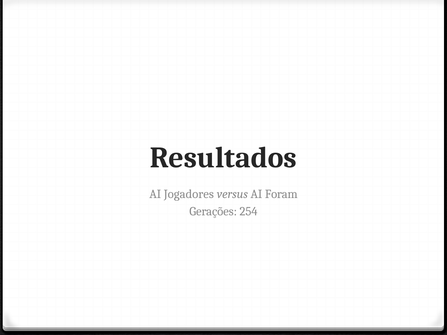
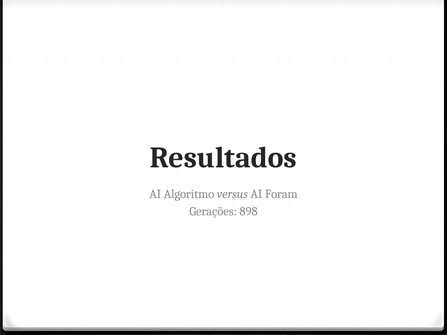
Jogadores: Jogadores -> Algoritmo (189, 194)
254: 254 -> 898 (249, 211)
